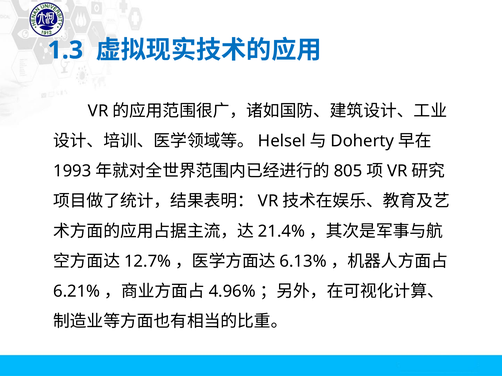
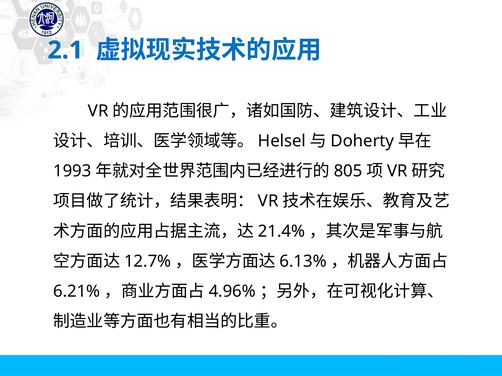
1.3: 1.3 -> 2.1 (65, 50)
